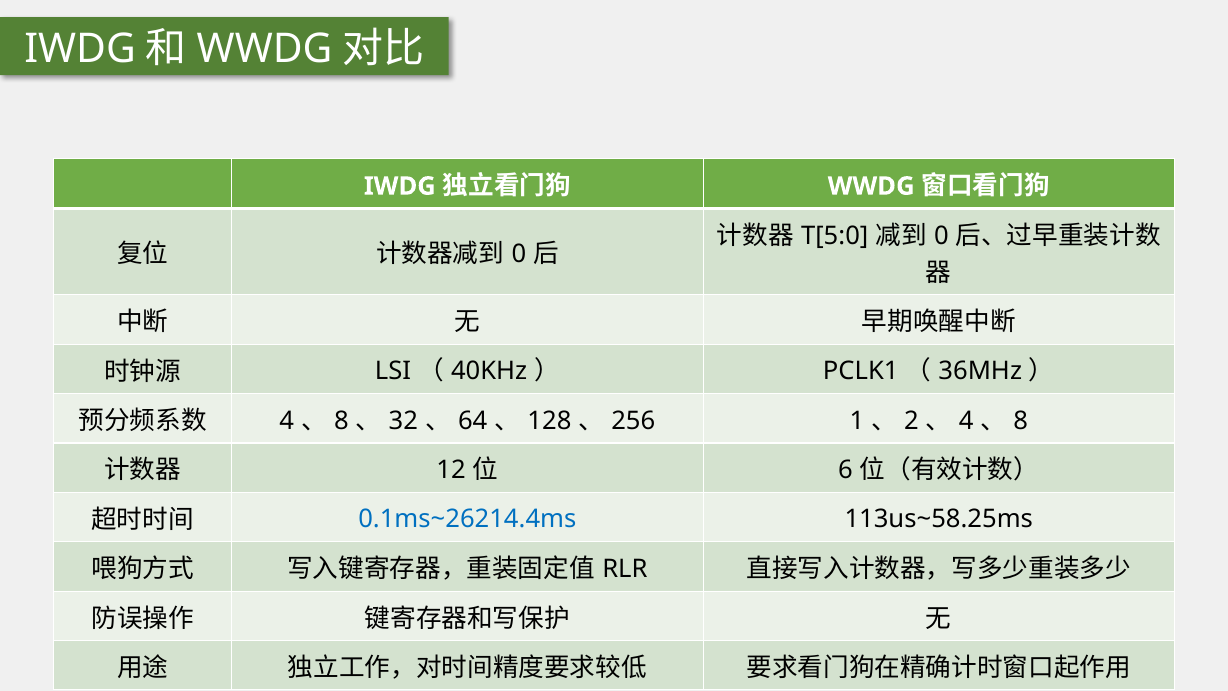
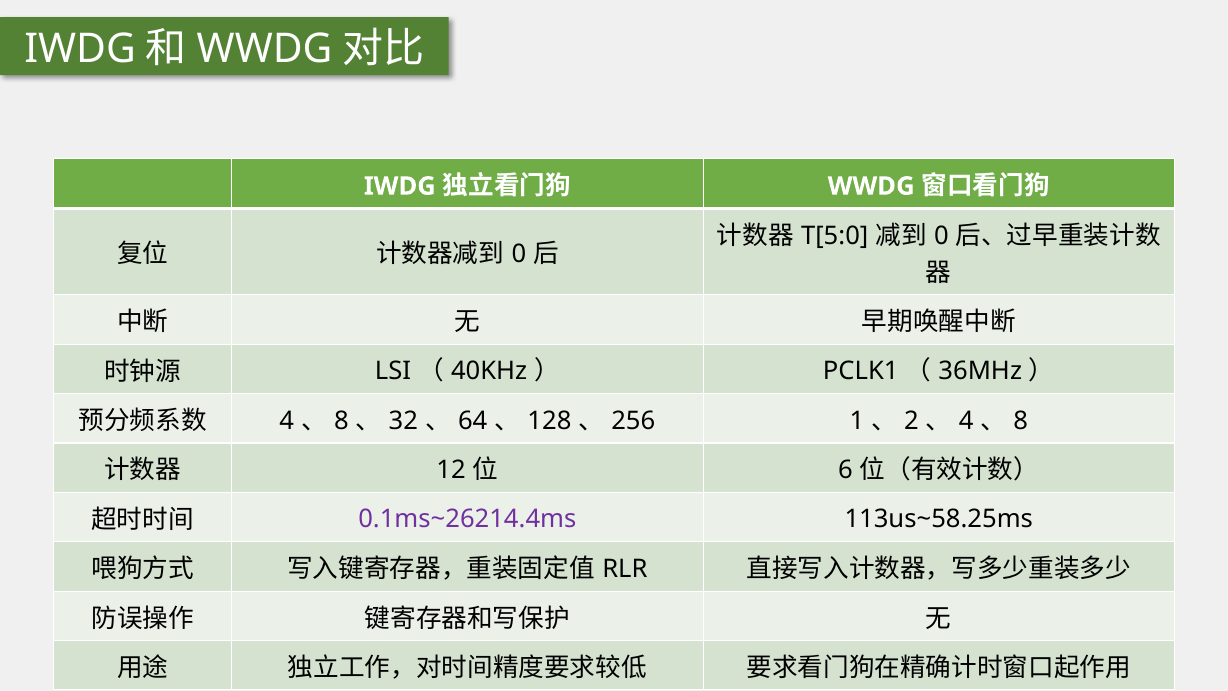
0.1ms~26214.4ms colour: blue -> purple (467, 518)
